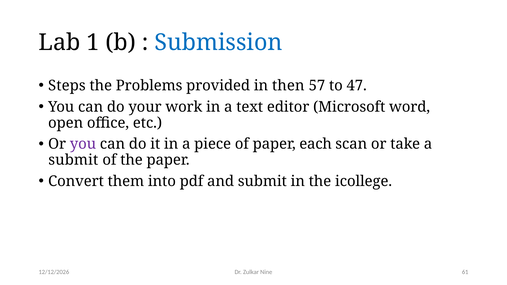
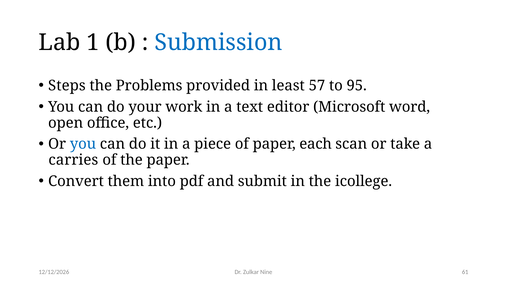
then: then -> least (288, 86)
47: 47 -> 95 (357, 86)
you colour: purple -> blue (83, 144)
submit: submit -> carries (73, 160)
